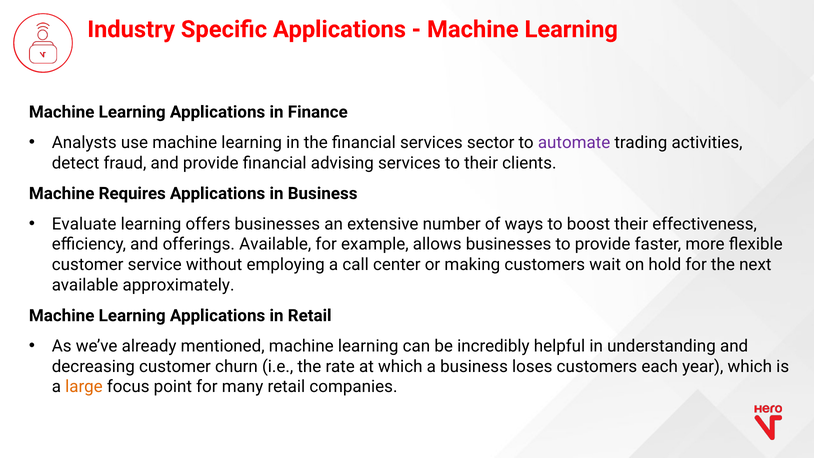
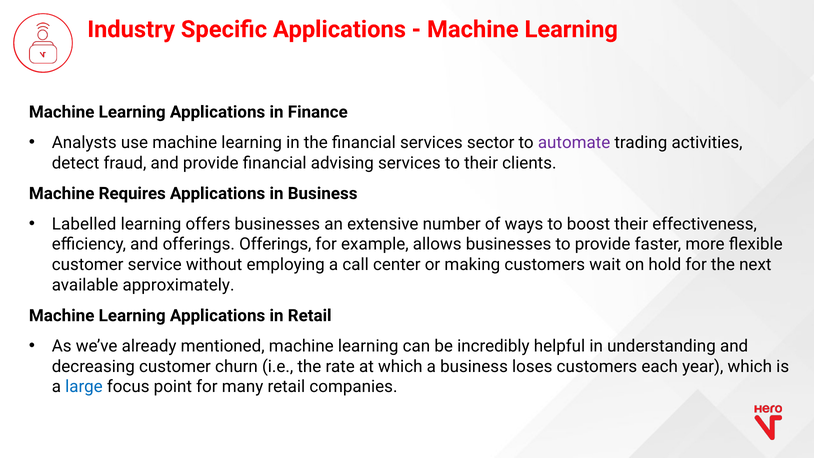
Evaluate: Evaluate -> Labelled (84, 224)
offerings Available: Available -> Offerings (275, 244)
large colour: orange -> blue (84, 387)
